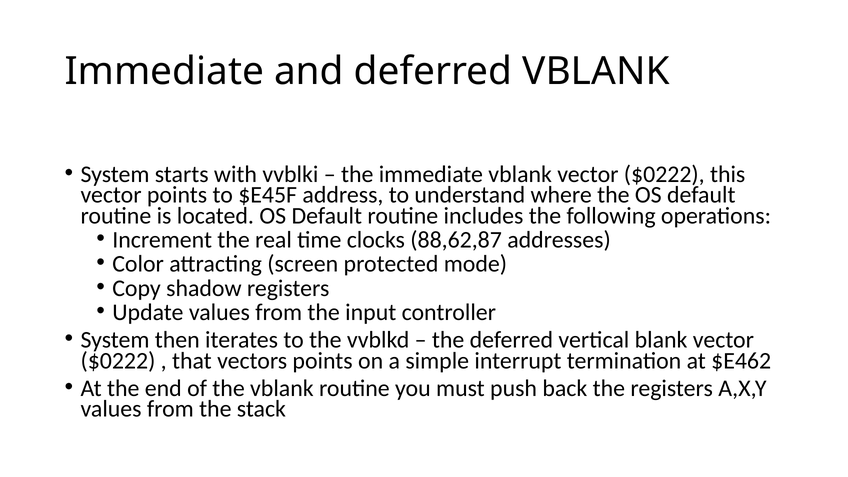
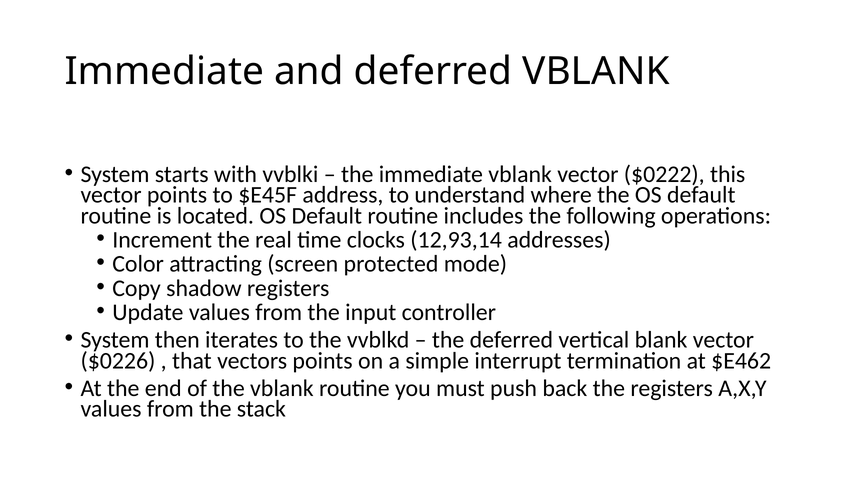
88,62,87: 88,62,87 -> 12,93,14 (456, 240)
$0222: $0222 -> $0226 (118, 361)
